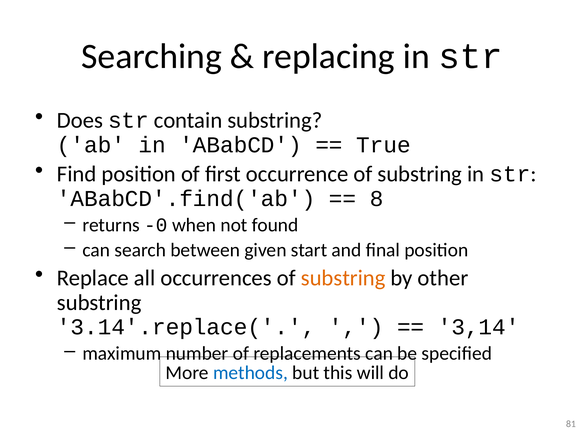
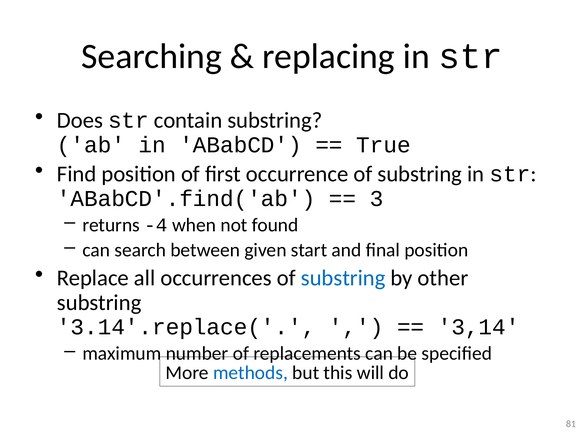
8: 8 -> 3 (377, 199)
-0: -0 -> -4 (156, 225)
substring colour: orange -> blue (343, 278)
